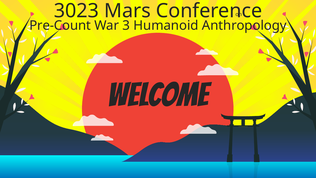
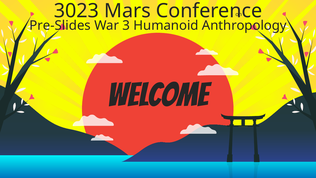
Pre-Count: Pre-Count -> Pre-Slides (60, 25)
